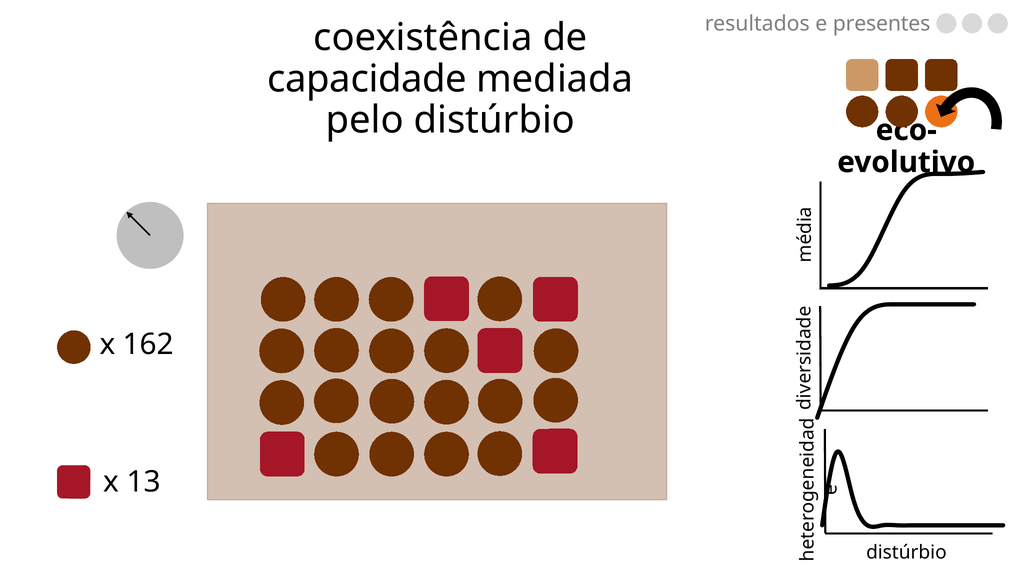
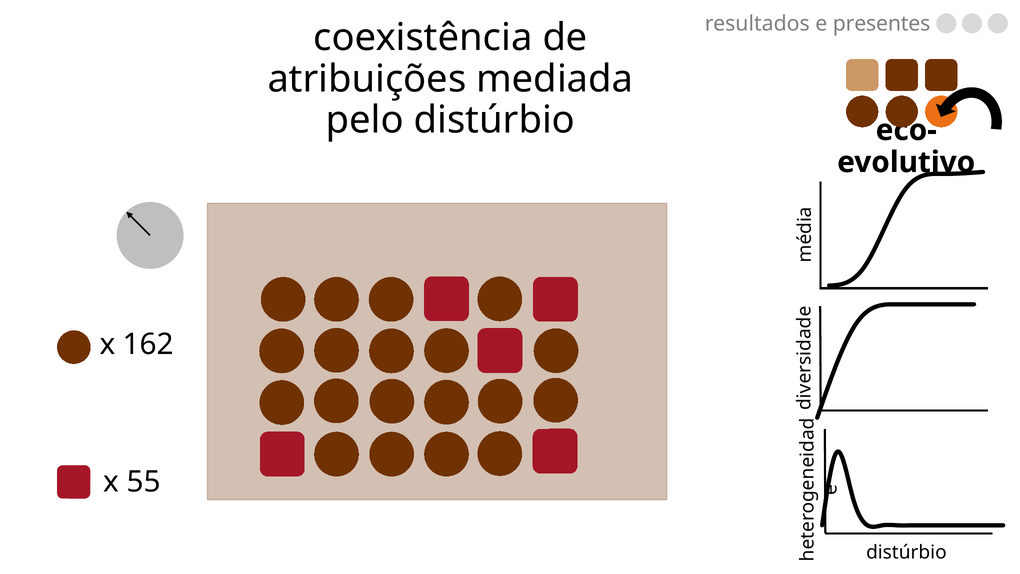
capacidade: capacidade -> atribuições (367, 79)
13: 13 -> 55 (144, 482)
